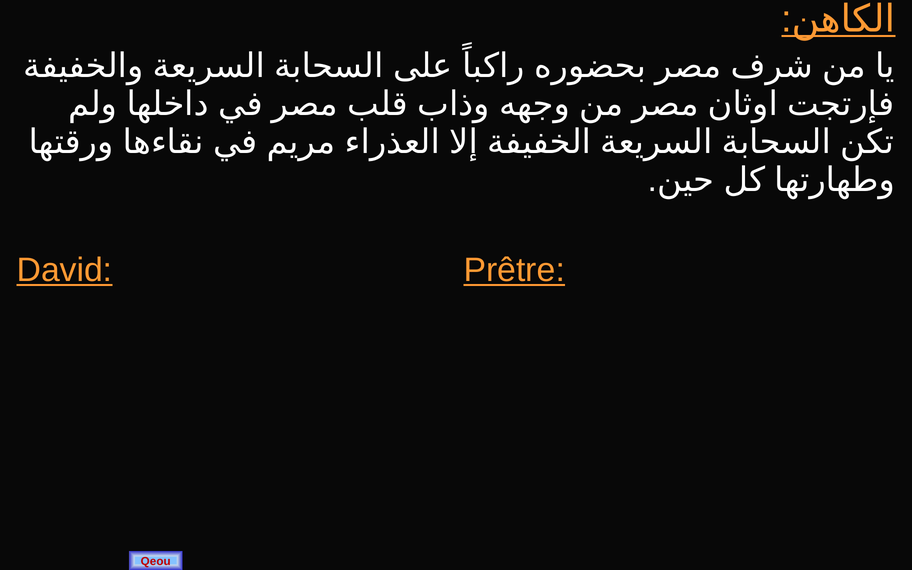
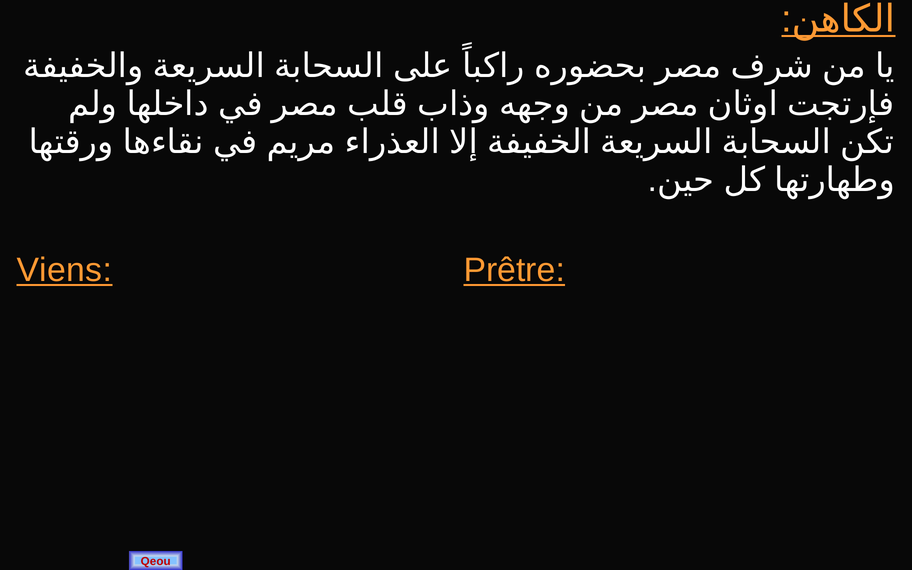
David: David -> Viens (64, 270)
